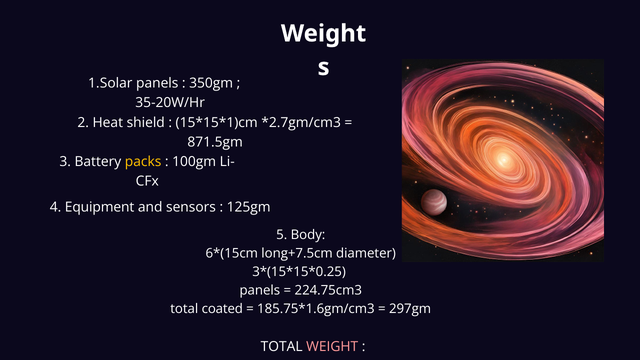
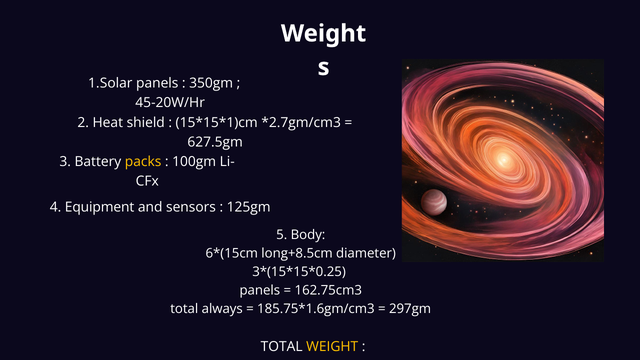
35-20W/Hr: 35-20W/Hr -> 45-20W/Hr (170, 103)
871.5gm: 871.5gm -> 627.5gm (215, 142)
long+7.5cm: long+7.5cm -> long+8.5cm (297, 253)
224.75cm3: 224.75cm3 -> 162.75cm3 (328, 290)
coated: coated -> always (222, 309)
WEIGHT colour: pink -> yellow (332, 347)
